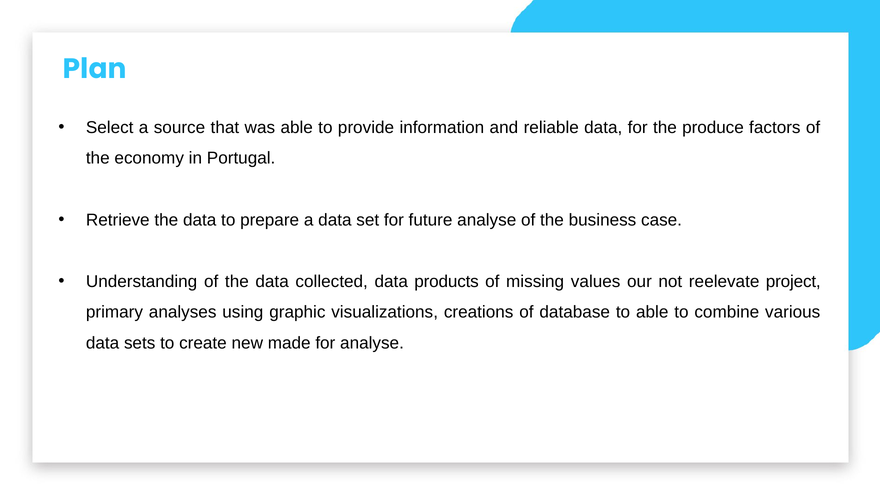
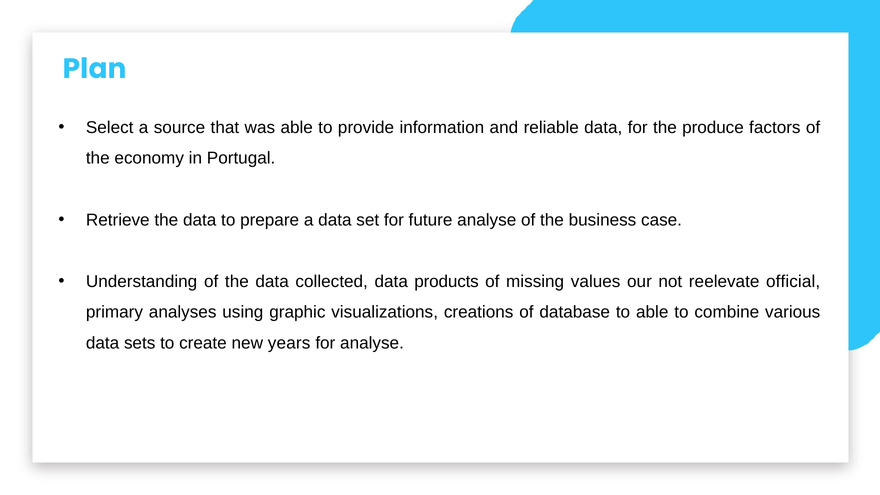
project: project -> official (793, 281)
made: made -> years (289, 343)
